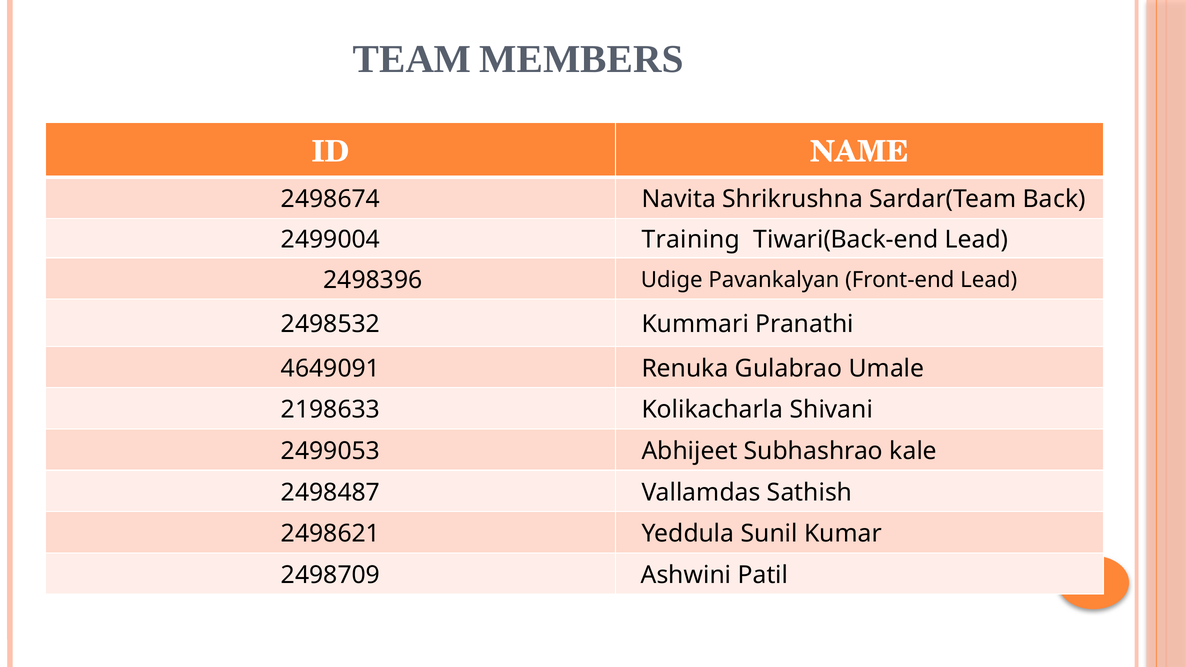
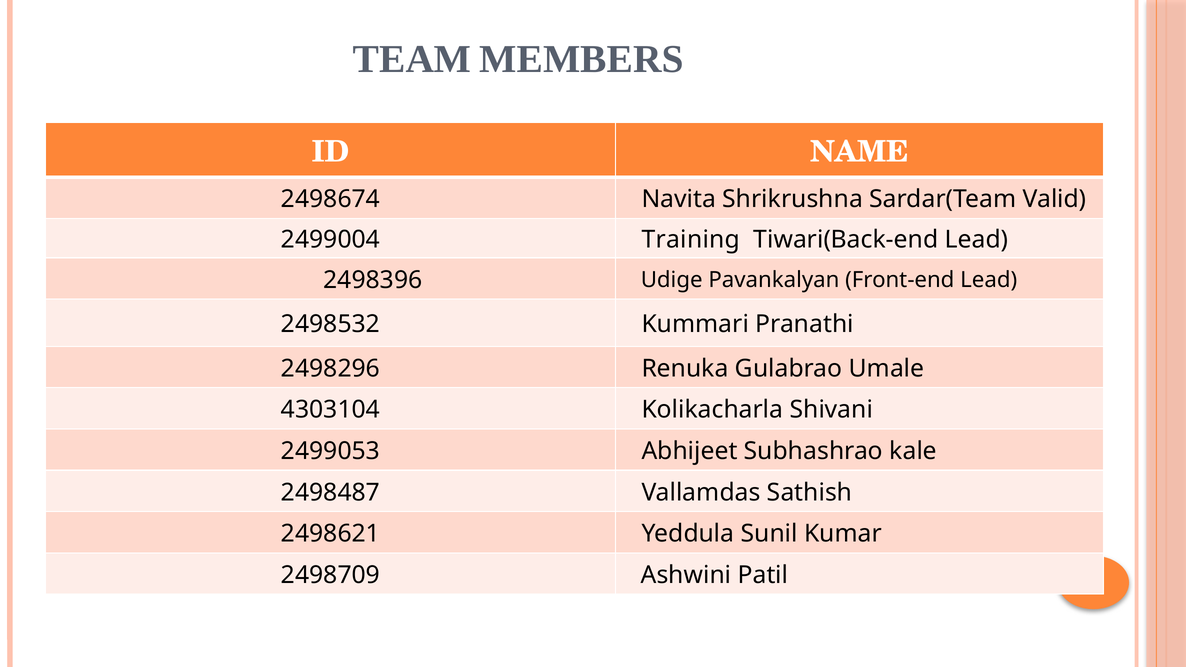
Back: Back -> Valid (1054, 199)
4649091: 4649091 -> 2498296 (331, 368)
2198633: 2198633 -> 4303104 (331, 410)
